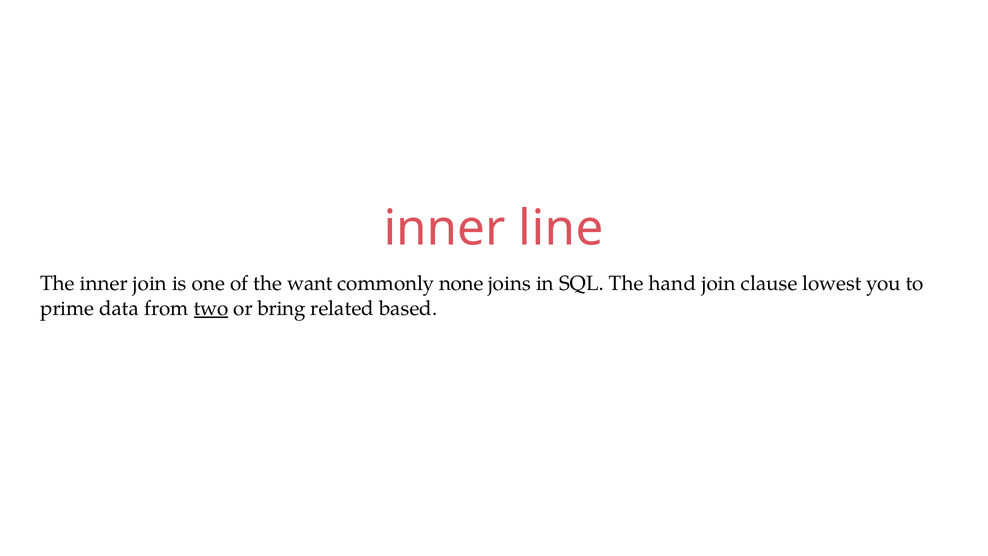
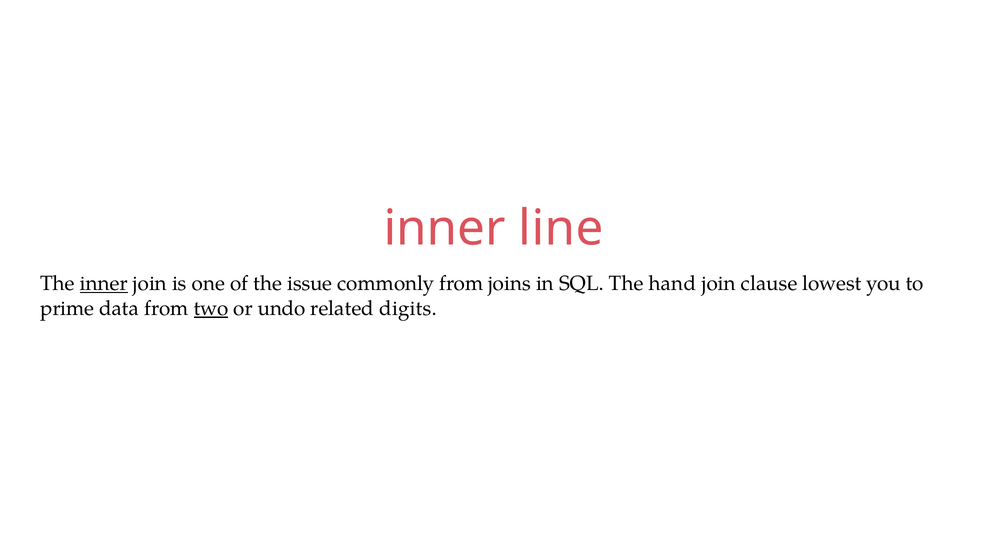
inner underline: none -> present (104, 284)
want: want -> issue (310, 284)
commonly none: none -> from (461, 284)
bring: bring -> undo (282, 308)
based: based -> digits (408, 308)
